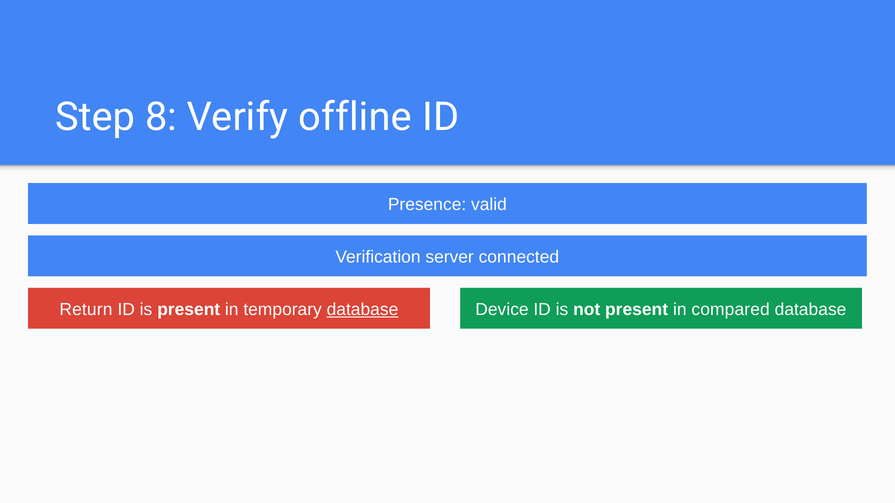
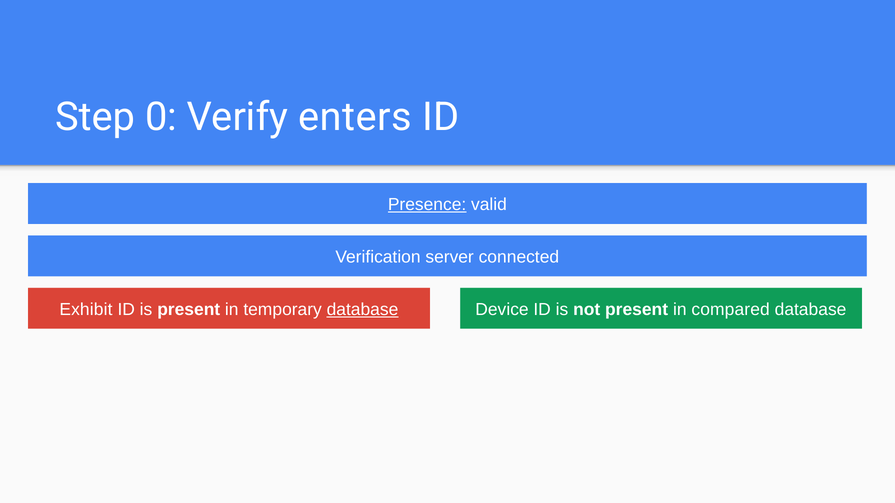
8: 8 -> 0 (161, 117)
offline: offline -> enters (355, 117)
Presence underline: none -> present (427, 205)
Return: Return -> Exhibit (86, 310)
